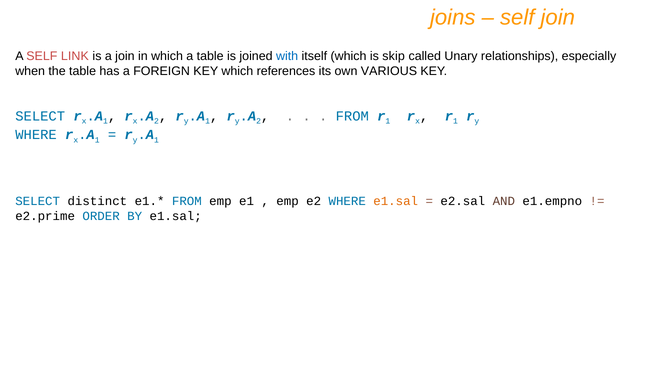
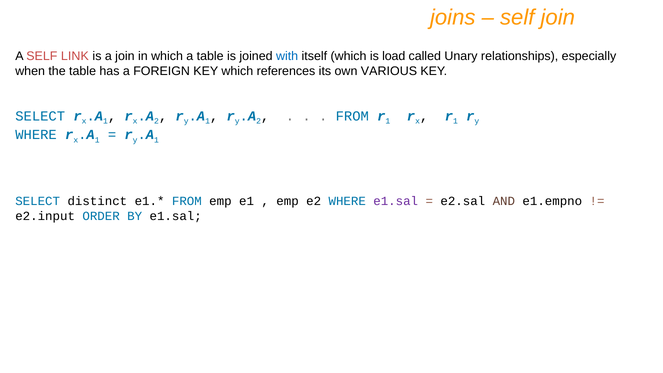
skip: skip -> load (394, 56)
e1.sal colour: orange -> purple (396, 201)
e2.prime: e2.prime -> e2.input (45, 216)
